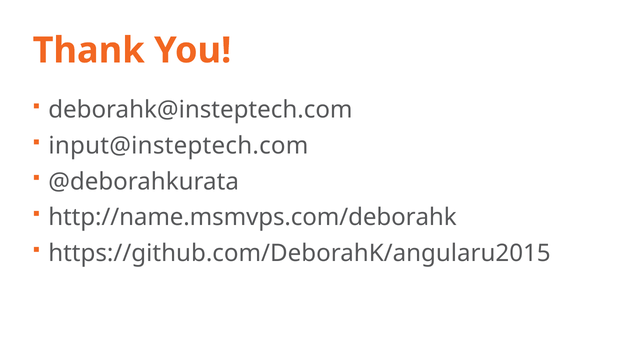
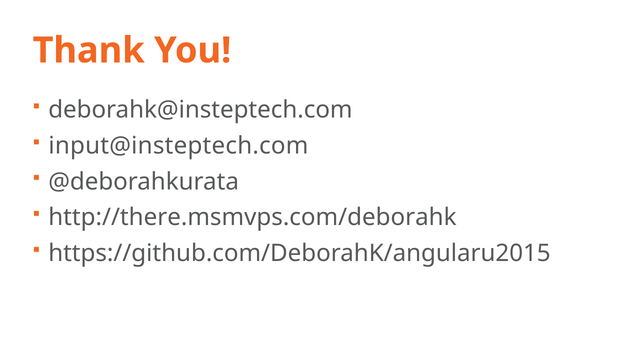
http://name.msmvps.com/deborahk: http://name.msmvps.com/deborahk -> http://there.msmvps.com/deborahk (252, 218)
